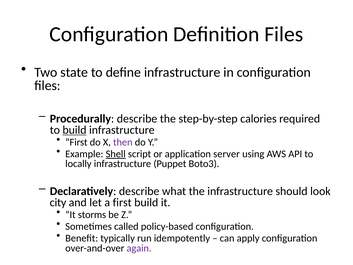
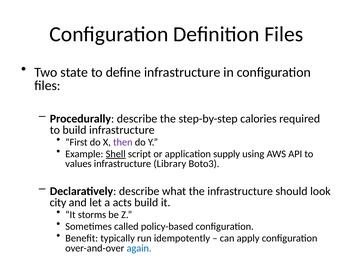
build underline: present -> none (74, 130)
server: server -> supply (227, 154)
locally: locally -> values (78, 164)
Puppet: Puppet -> Library (170, 164)
a first: first -> acts (122, 202)
again colour: purple -> blue (139, 248)
